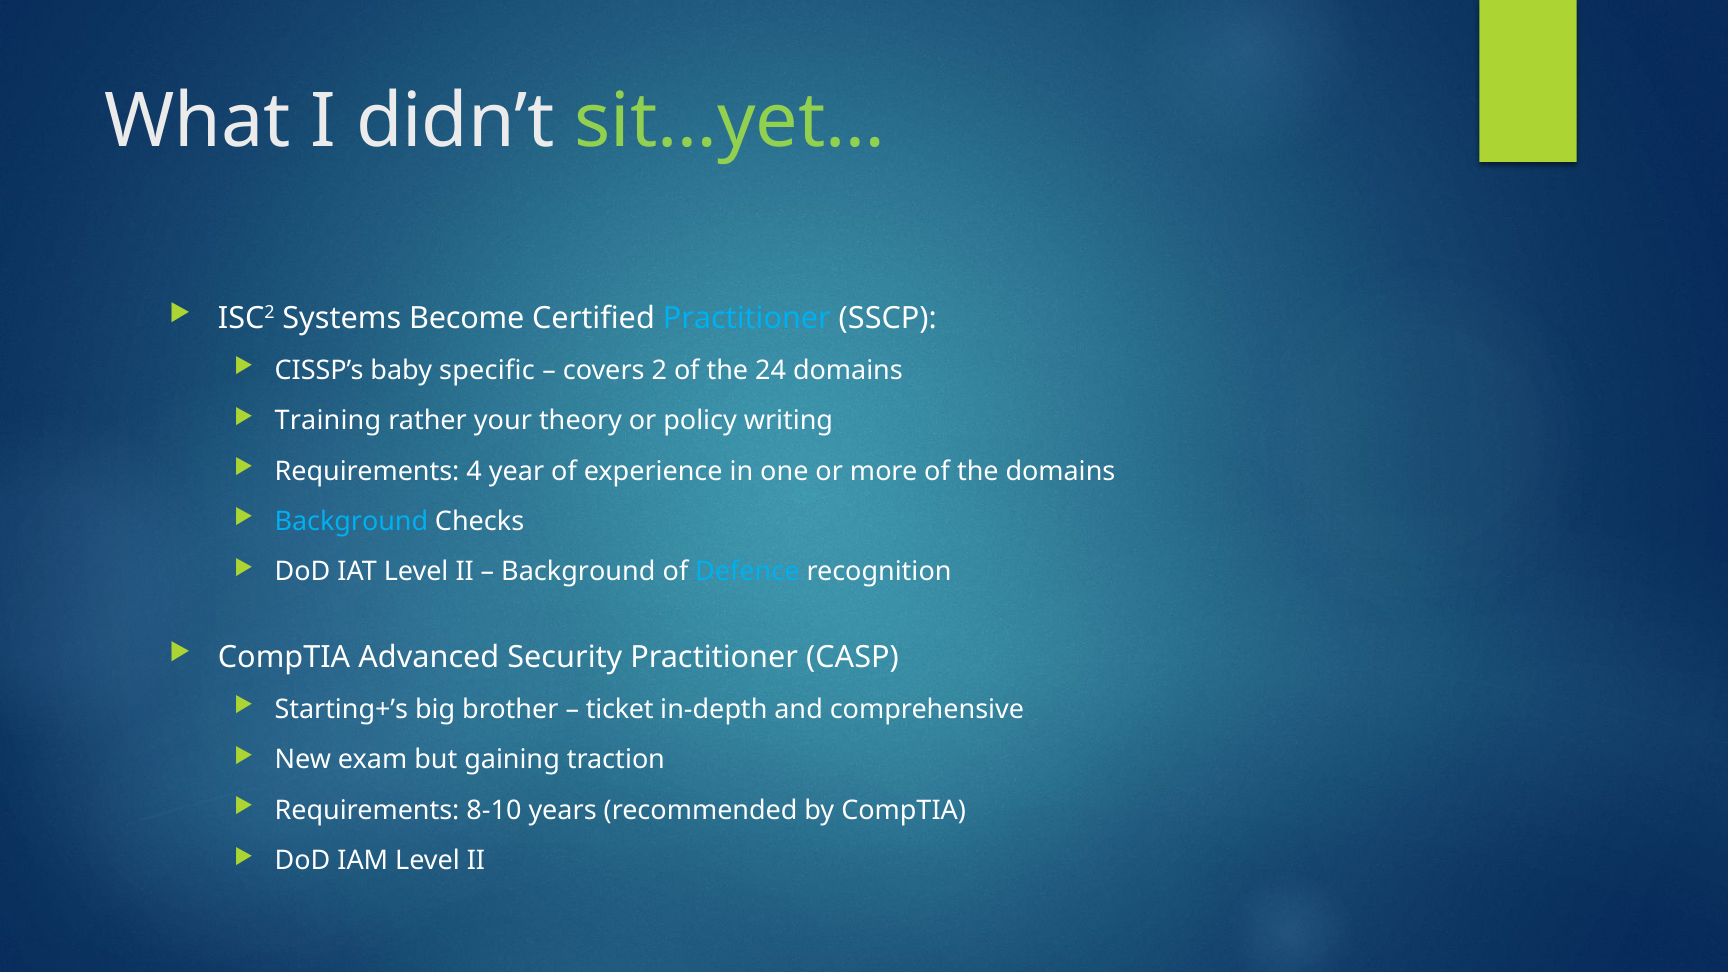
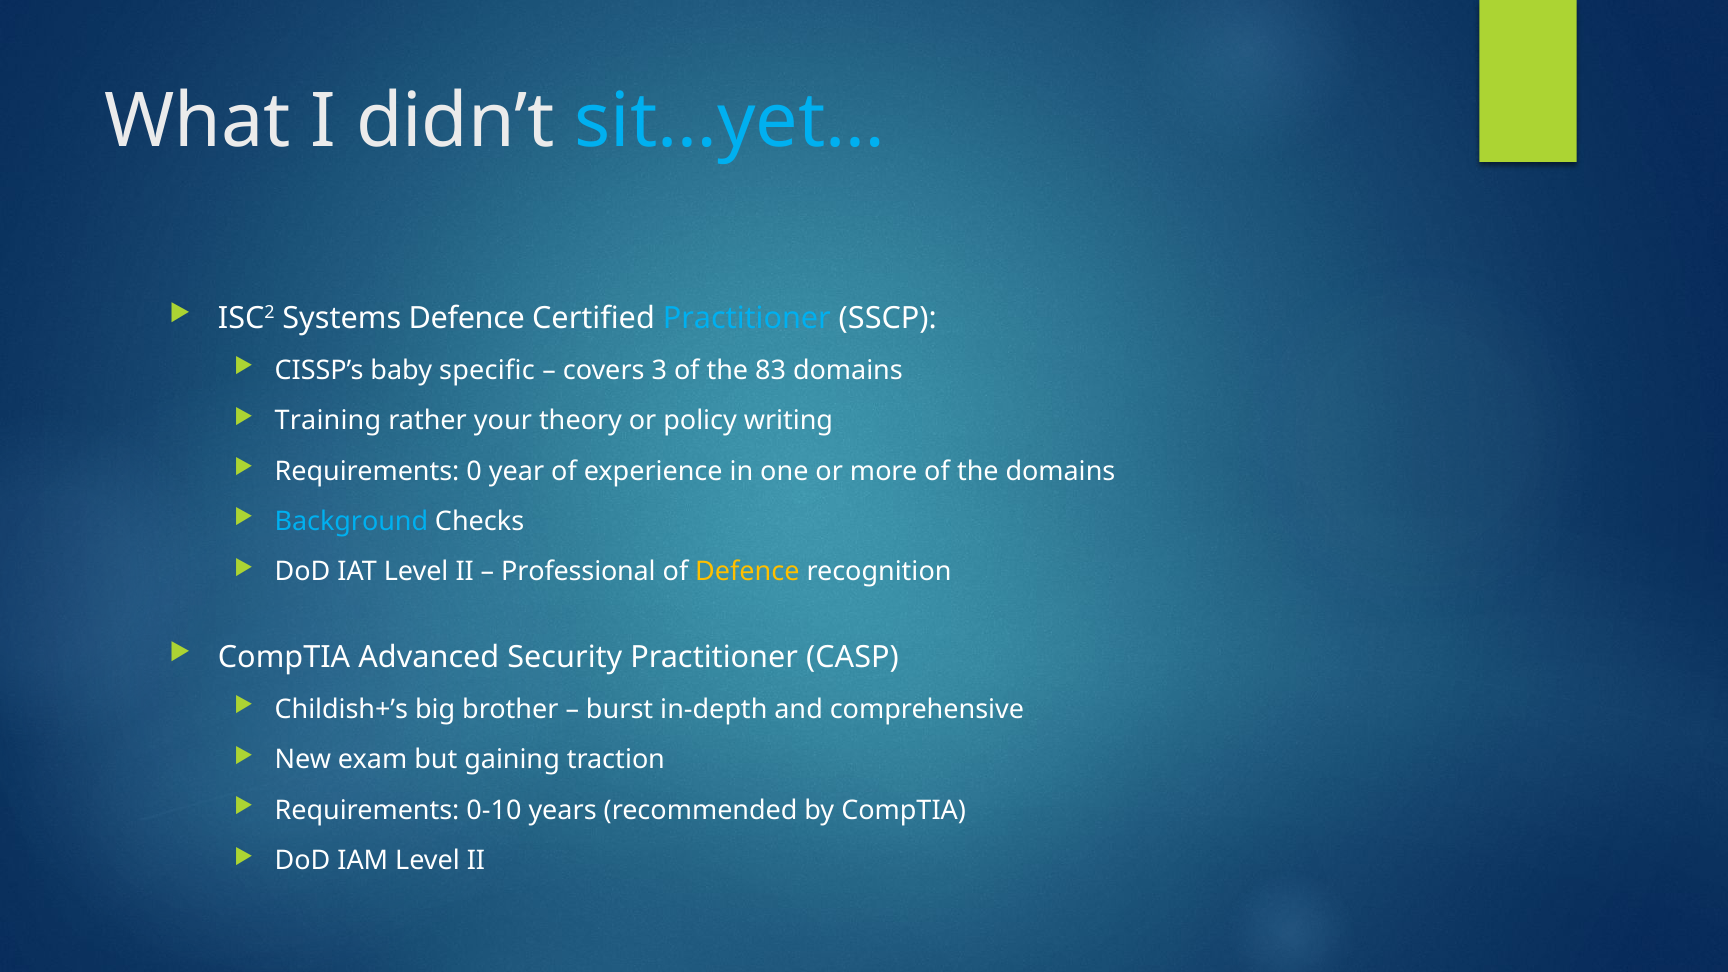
sit…yet… colour: light green -> light blue (730, 121)
Systems Become: Become -> Defence (467, 318)
2: 2 -> 3 (659, 370)
24: 24 -> 83 (771, 370)
4: 4 -> 0 (474, 471)
Background: Background -> Professional (578, 572)
Defence colour: light blue -> yellow (747, 572)
Starting+’s: Starting+’s -> Childish+’s (341, 709)
ticket: ticket -> burst (620, 709)
8-10: 8-10 -> 0-10 (494, 810)
